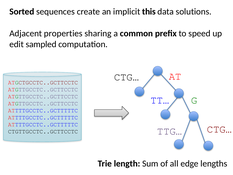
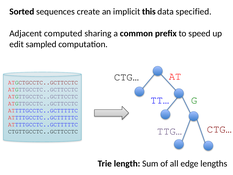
solutions: solutions -> specified (194, 12)
properties: properties -> computed (63, 33)
